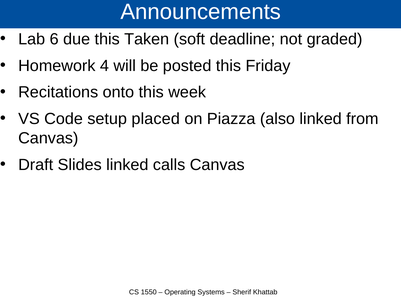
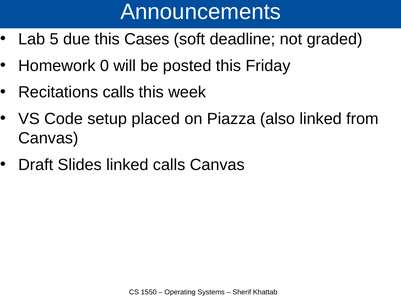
6: 6 -> 5 (54, 39)
Taken: Taken -> Cases (147, 39)
4: 4 -> 0 (104, 66)
Recitations onto: onto -> calls (118, 92)
